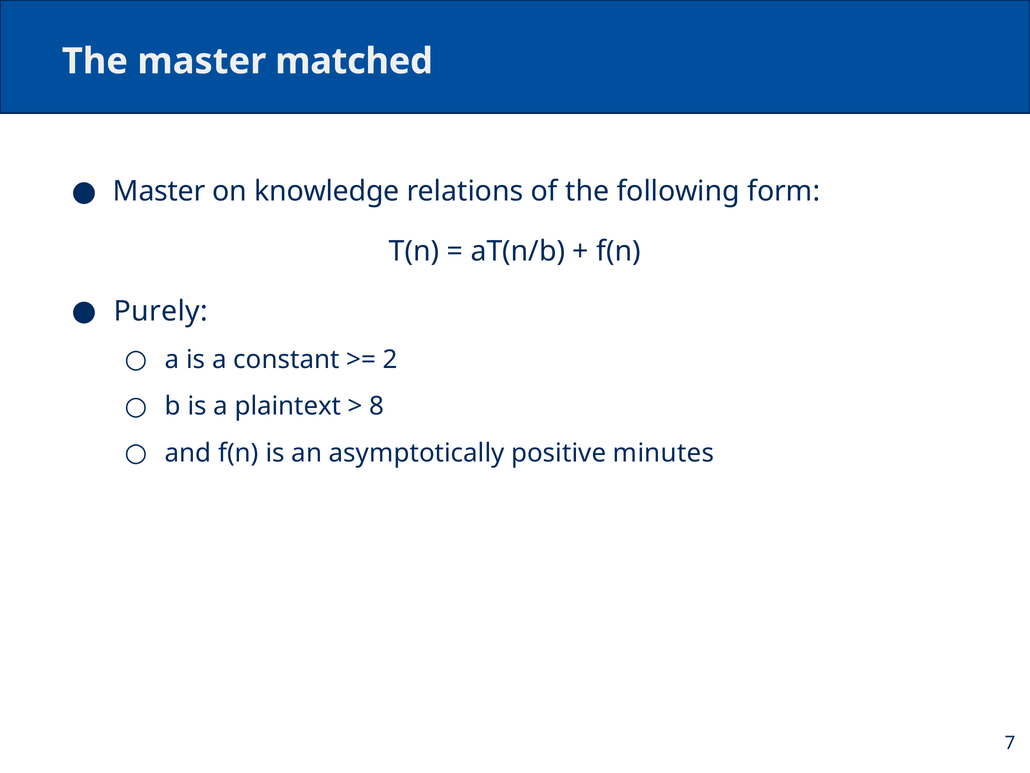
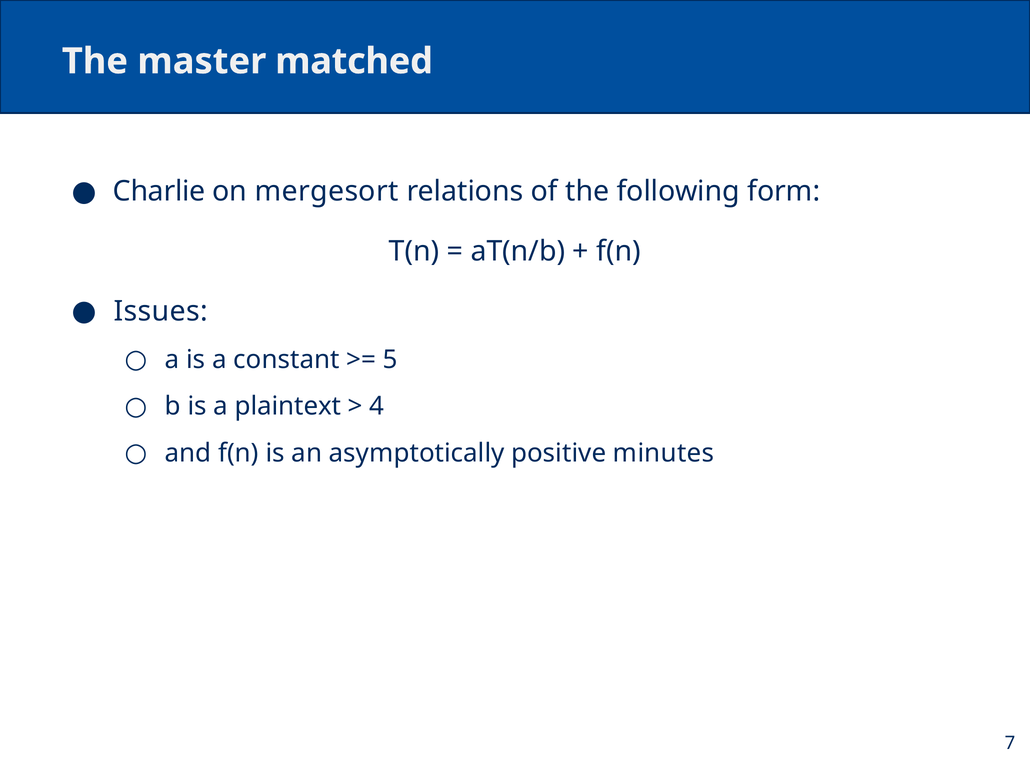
Master: Master -> Charlie (159, 192)
knowledge: knowledge -> mergesort (327, 192)
Purely: Purely -> Issues (161, 311)
2: 2 -> 5 (390, 360)
8: 8 -> 4 (377, 406)
